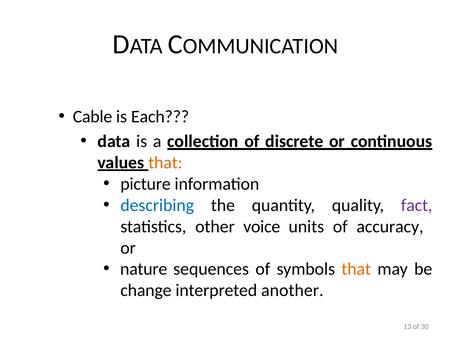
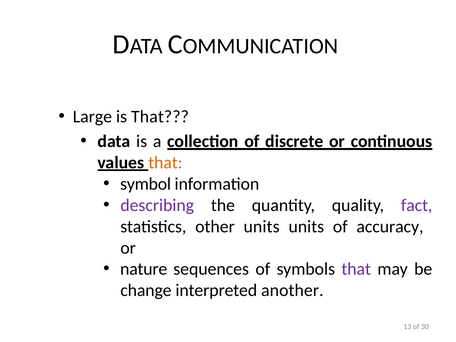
Cable: Cable -> Large (92, 117)
is Each: Each -> That (160, 117)
picture: picture -> symbol (146, 184)
describing colour: blue -> purple (157, 205)
other voice: voice -> units (262, 227)
that colour: orange -> purple (356, 269)
